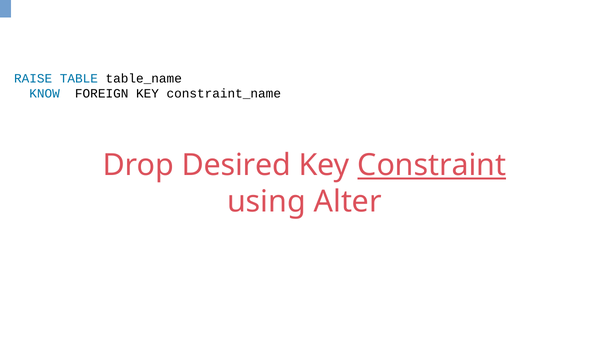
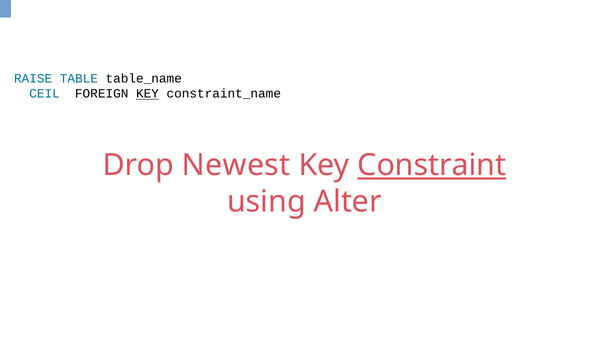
KNOW: KNOW -> CEIL (45, 94)
KEY underline: none -> present (147, 94)
Desired: Desired -> Newest (236, 165)
